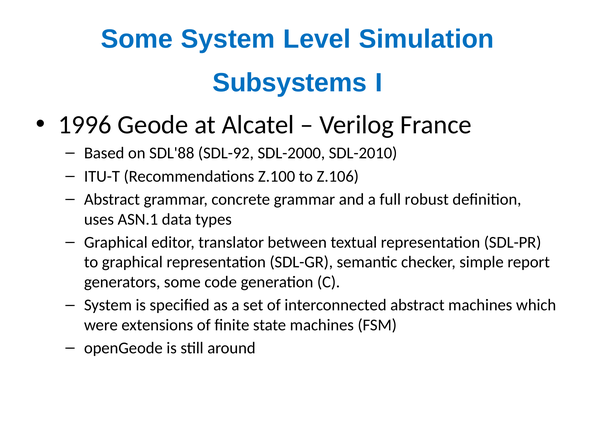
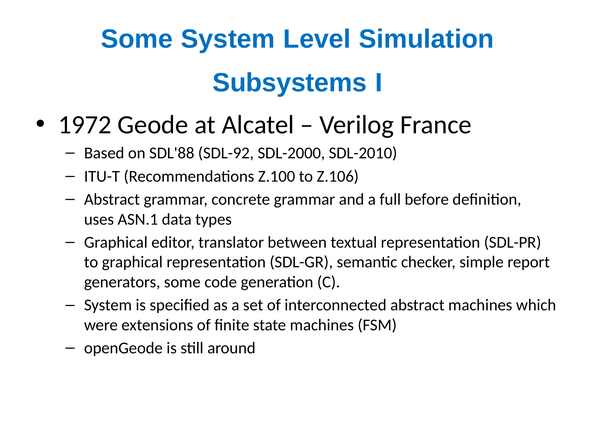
1996: 1996 -> 1972 (85, 125)
robust: robust -> before (427, 200)
